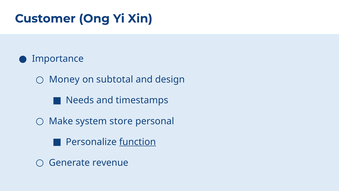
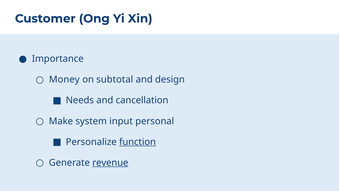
timestamps: timestamps -> cancellation (142, 100)
store: store -> input (121, 121)
revenue underline: none -> present (110, 162)
